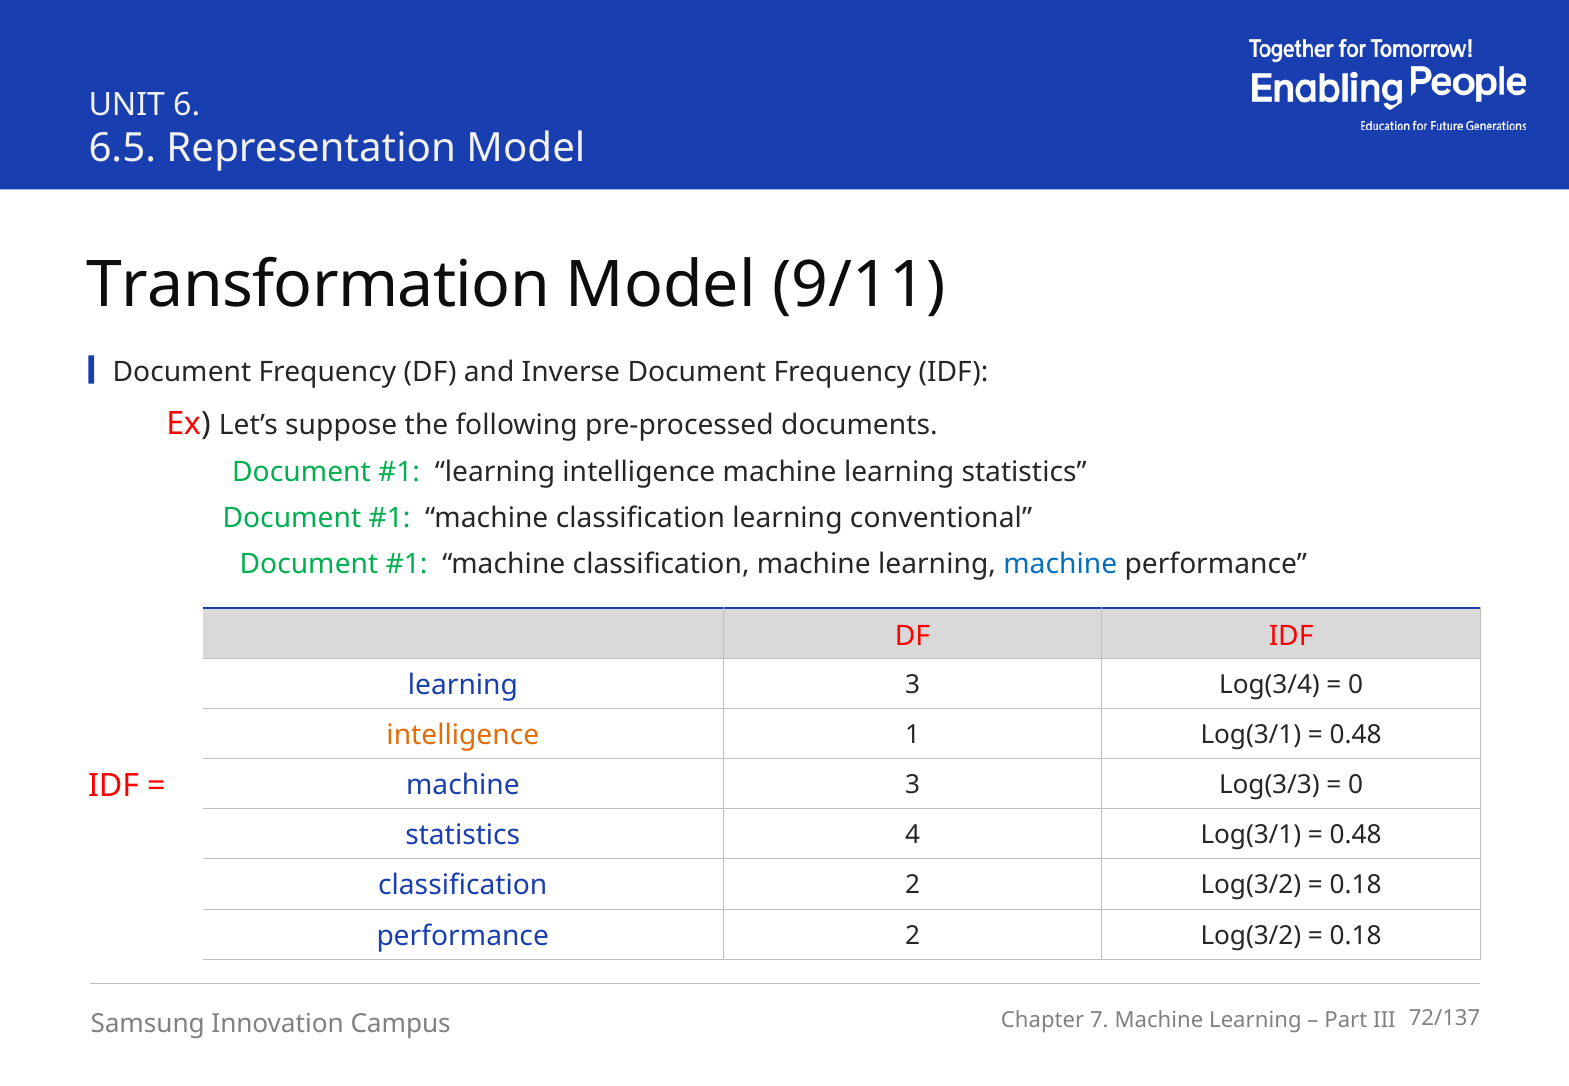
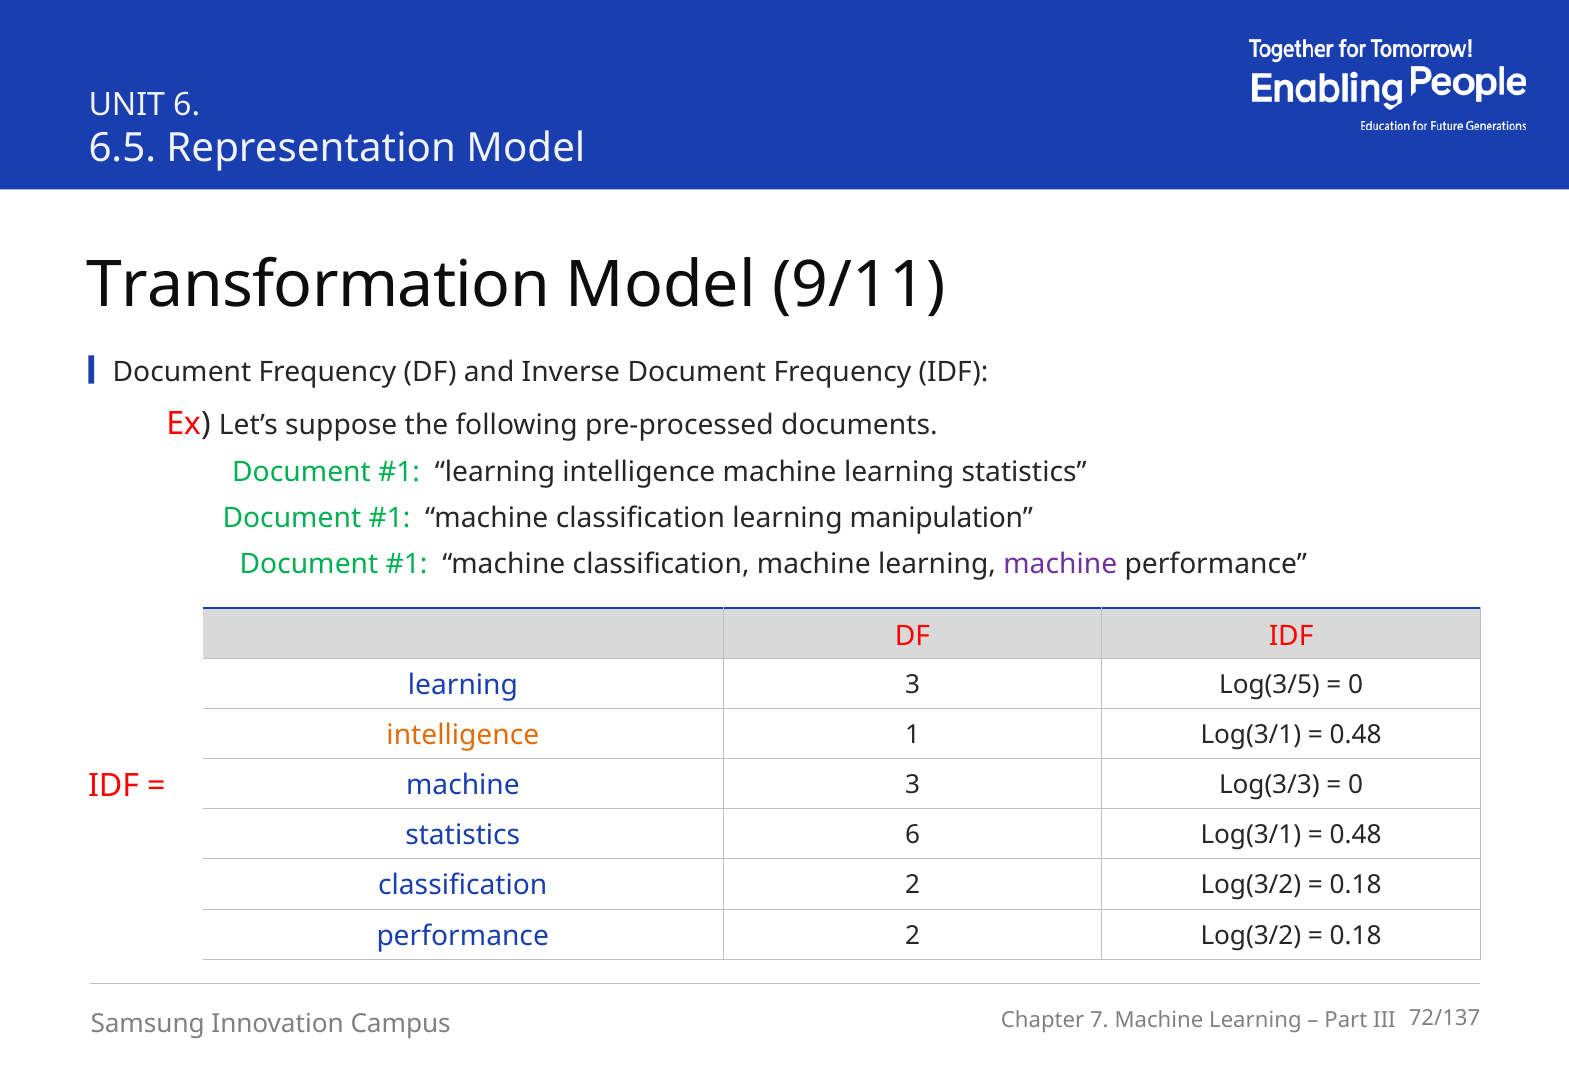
conventional: conventional -> manipulation (941, 518)
machine colour: blue -> purple (1060, 564)
Log(3/4: Log(3/4 -> Log(3/5 (1269, 685)
statistics 4: 4 -> 6 (913, 836)
